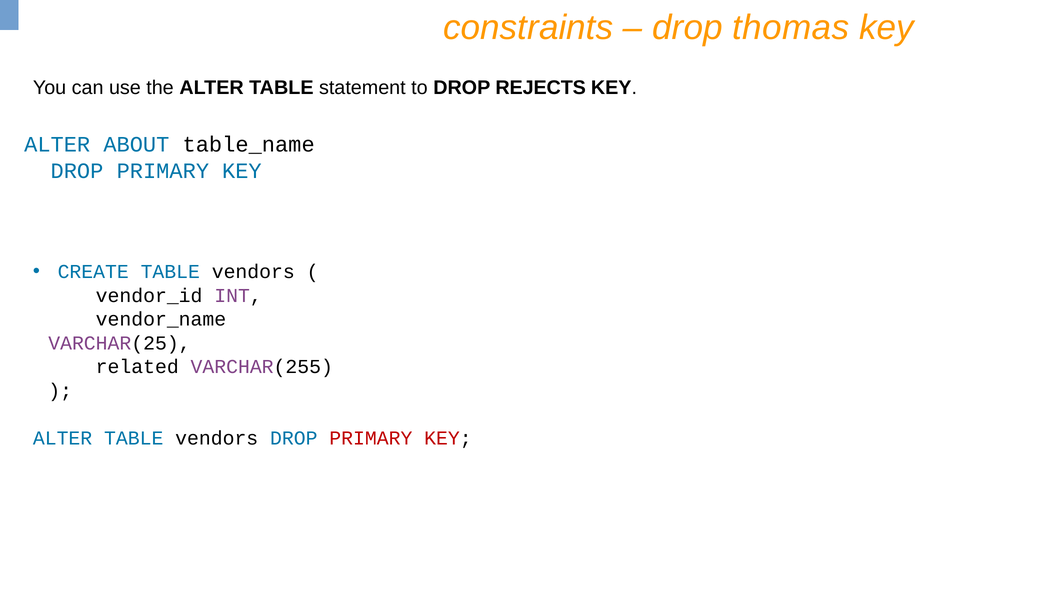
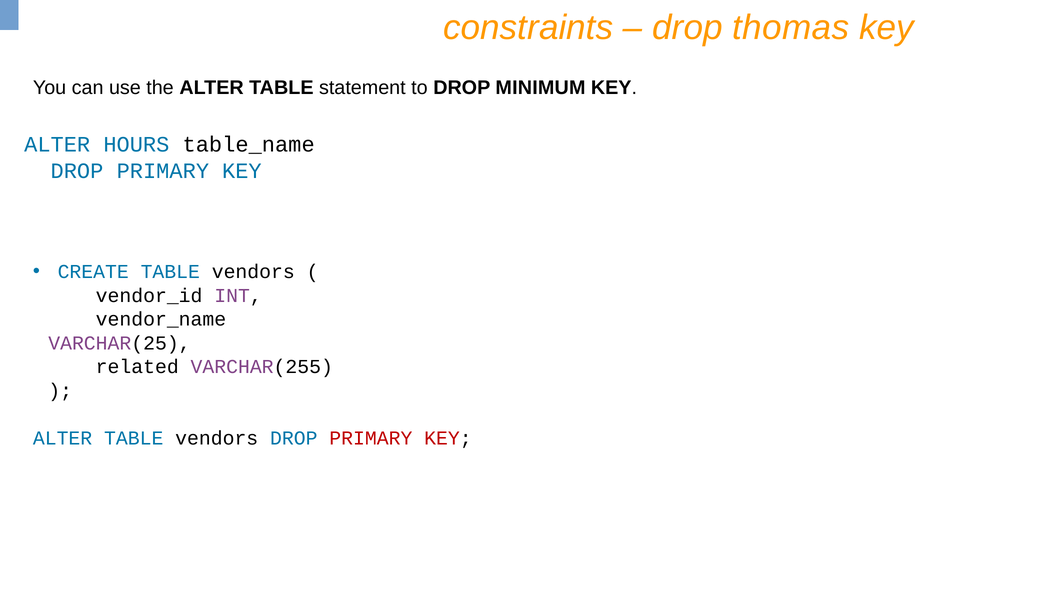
REJECTS: REJECTS -> MINIMUM (541, 88)
ABOUT: ABOUT -> HOURS (136, 145)
